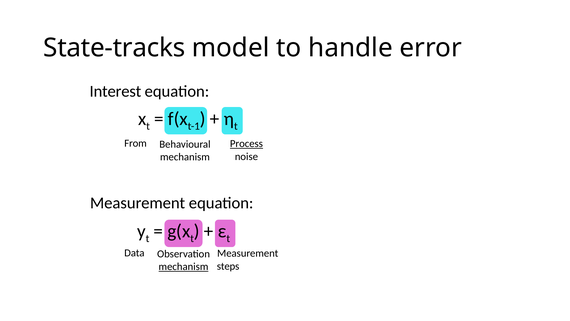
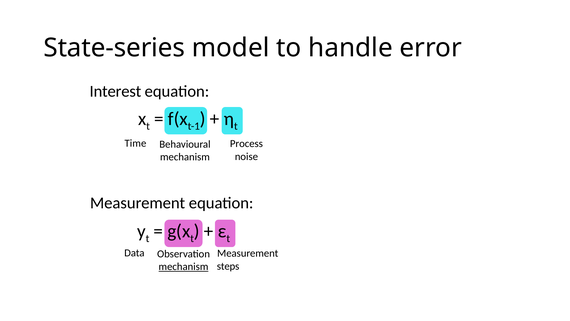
State-tracks: State-tracks -> State-series (114, 48)
From: From -> Time (135, 143)
Process underline: present -> none (246, 144)
